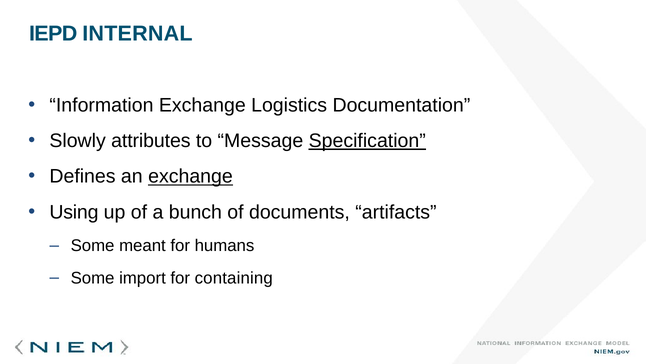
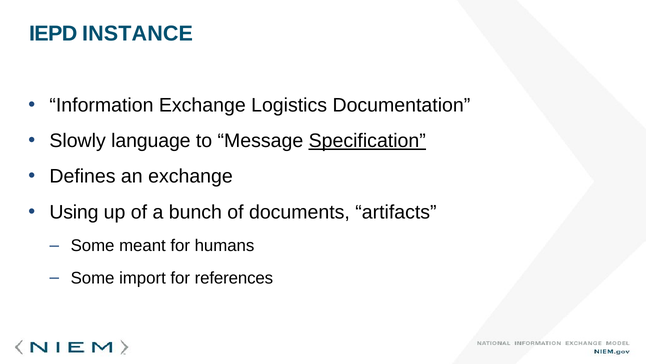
INTERNAL: INTERNAL -> INSTANCE (137, 34)
attributes: attributes -> language (151, 141)
exchange underline: present -> none (190, 176)
containing: containing -> references (234, 278)
